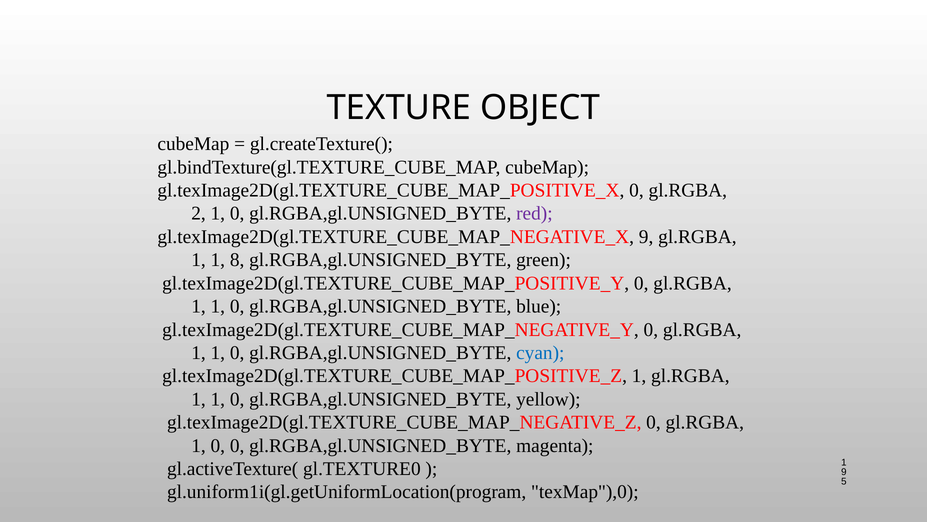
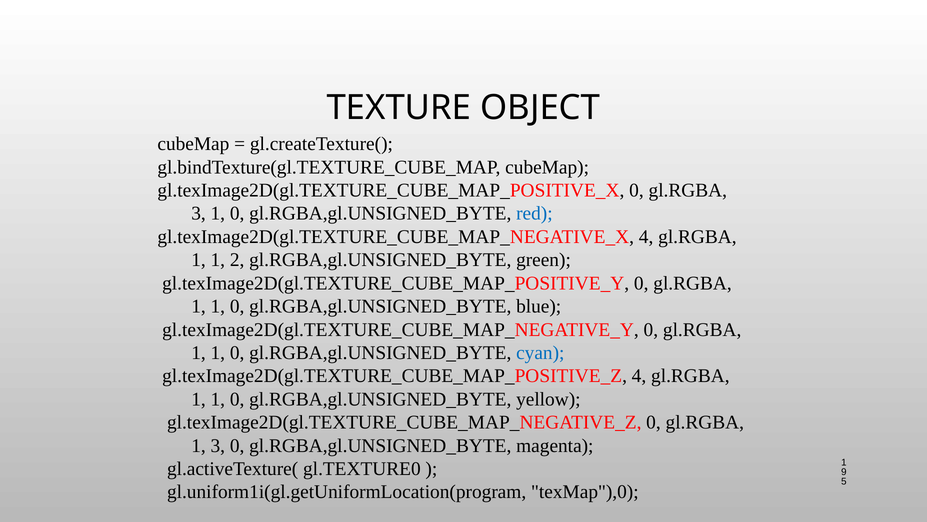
2: 2 -> 3 (199, 213)
red colour: purple -> blue (534, 213)
gl.texImage2D(gl.TEXTURE_CUBE_MAP_NEGATIVE_X 9: 9 -> 4 (646, 237)
8: 8 -> 2 (237, 260)
gl.texImage2D(gl.TEXTURE_CUBE_MAP_POSITIVE_Z 1: 1 -> 4 (639, 376)
0: 0 -> 3 (218, 445)
